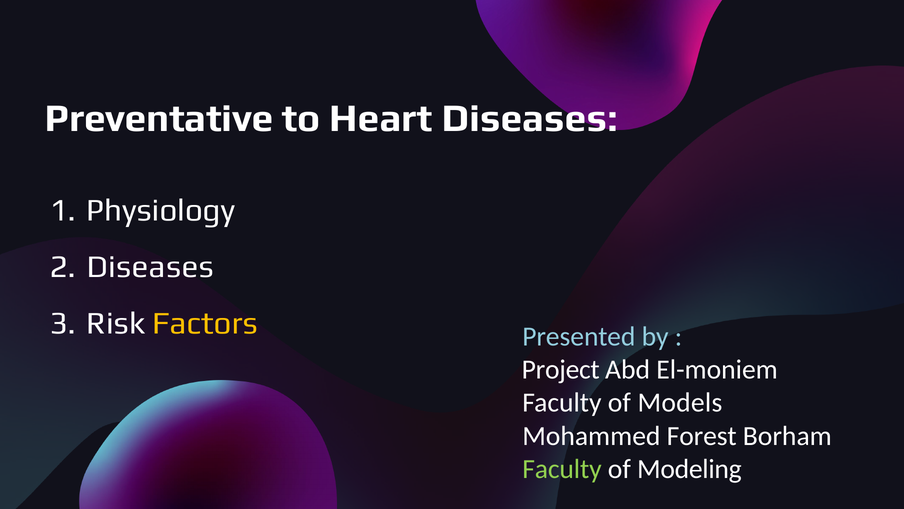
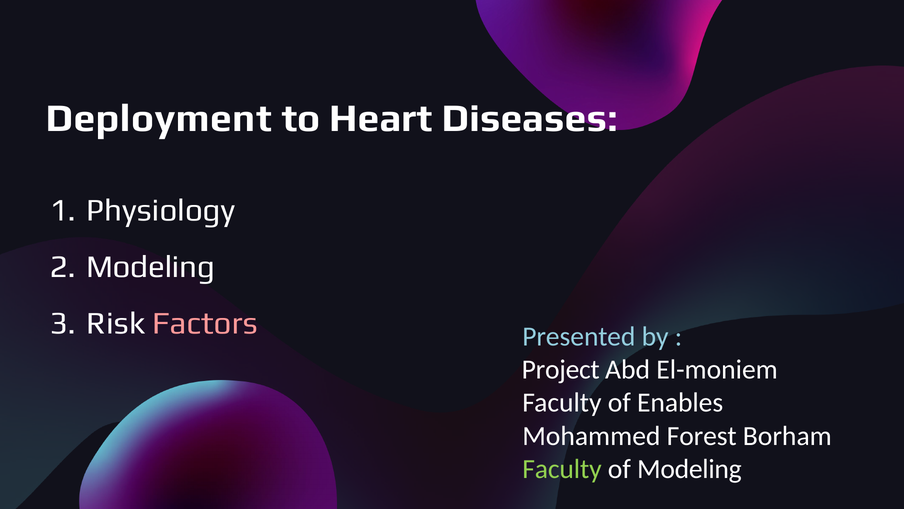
Preventative: Preventative -> Deployment (159, 118)
Diseases: Diseases -> Modeling (151, 267)
Factors colour: yellow -> pink (205, 323)
Models: Models -> Enables (680, 402)
